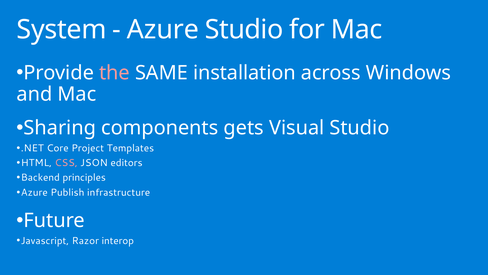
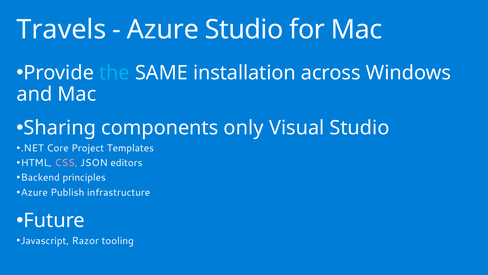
System: System -> Travels (61, 30)
the colour: pink -> light blue (114, 73)
gets: gets -> only (244, 128)
interop: interop -> tooling (118, 240)
